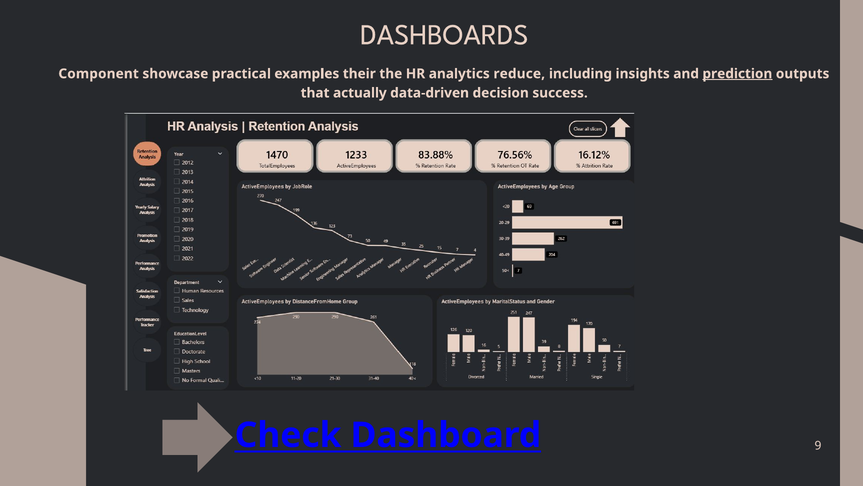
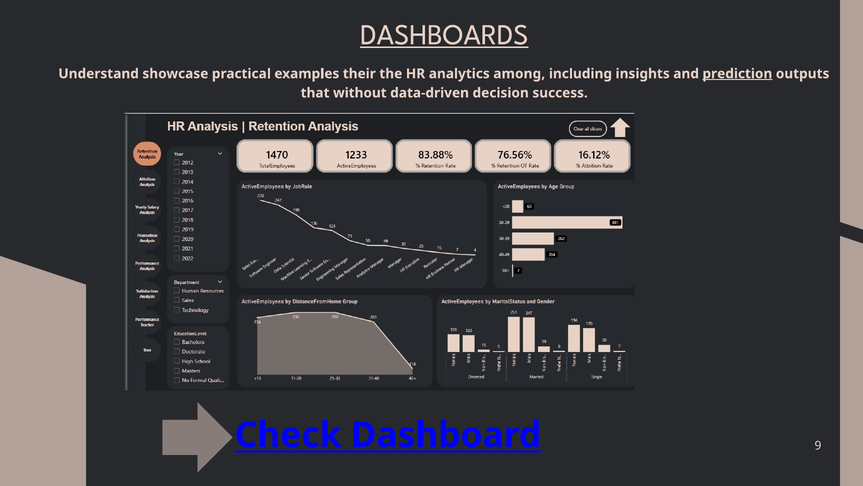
DASHBOARDS underline: none -> present (444, 35)
Component: Component -> Understand (99, 74)
reduce: reduce -> among (519, 74)
actually: actually -> without (360, 93)
